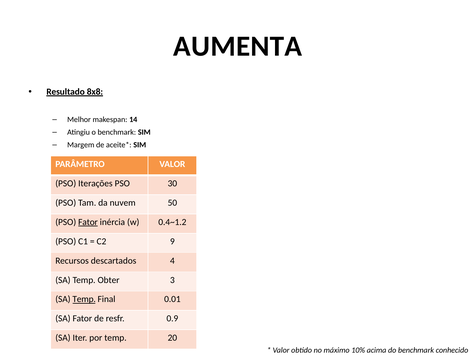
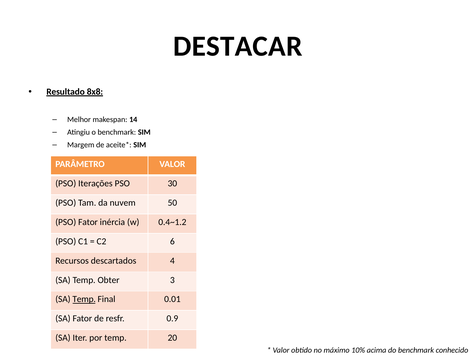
AUMENTA: AUMENTA -> DESTACAR (238, 46)
Fator underline: present -> none (88, 222)
9: 9 -> 6 (172, 241)
